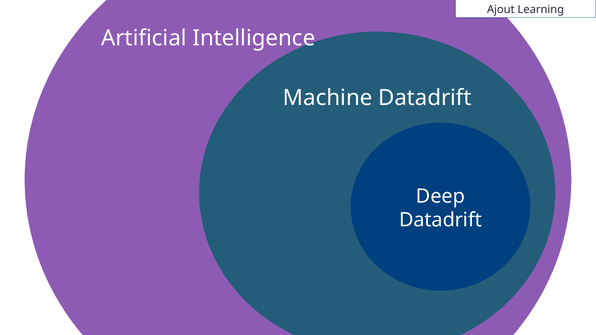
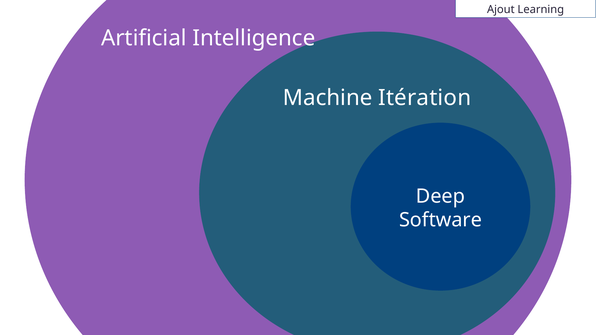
Machine Datadrift: Datadrift -> Itération (425, 98)
Datadrift: Datadrift -> Software (440, 220)
